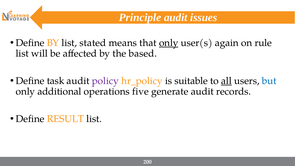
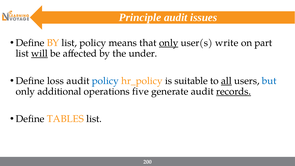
list stated: stated -> policy (93, 43)
again: again -> write (227, 43)
rule: rule -> part (263, 43)
will underline: none -> present (39, 53)
based: based -> under (143, 53)
task: task -> loss (55, 81)
policy colour: purple -> blue (105, 81)
records underline: none -> present (234, 91)
RESULT: RESULT -> TABLES (65, 119)
